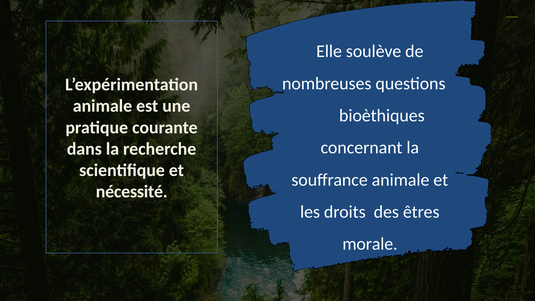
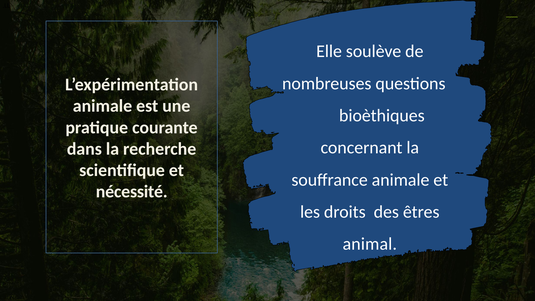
morale: morale -> animal (370, 244)
